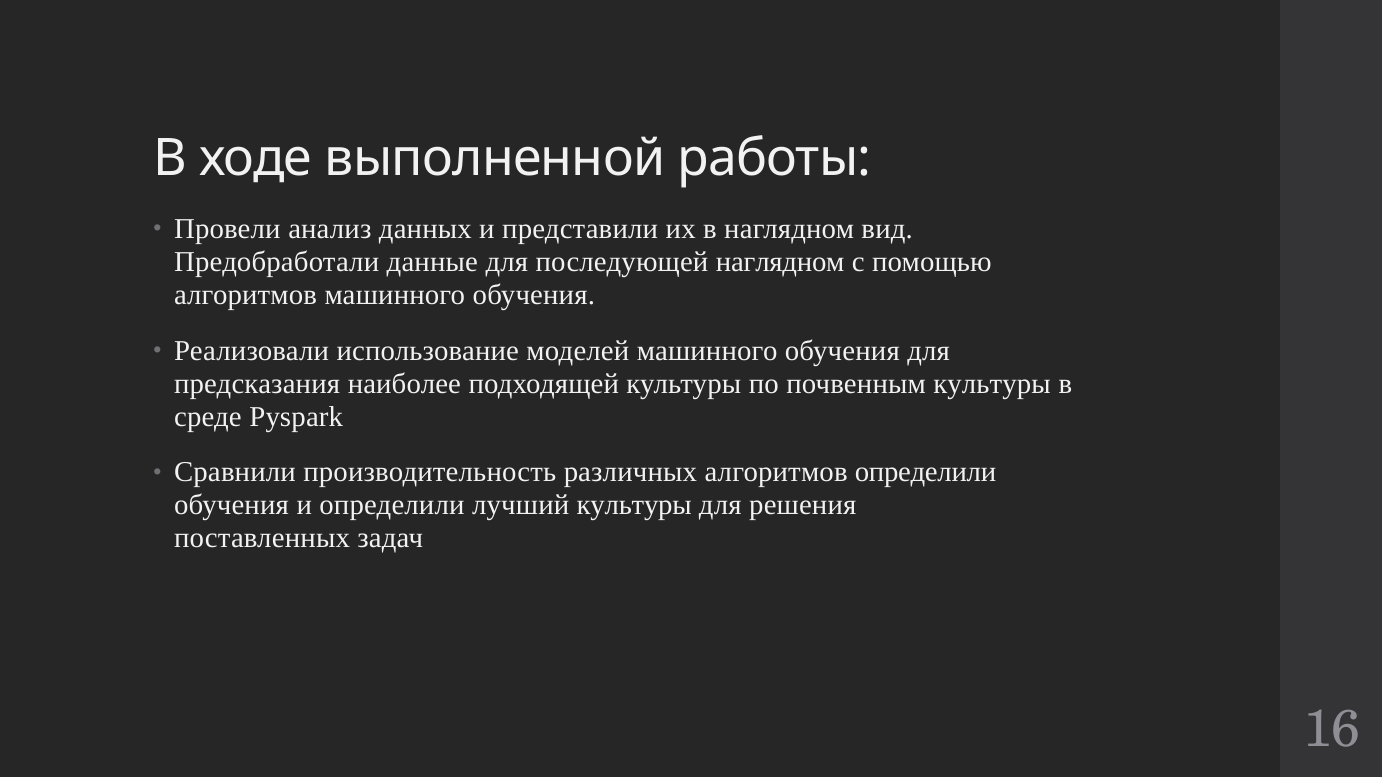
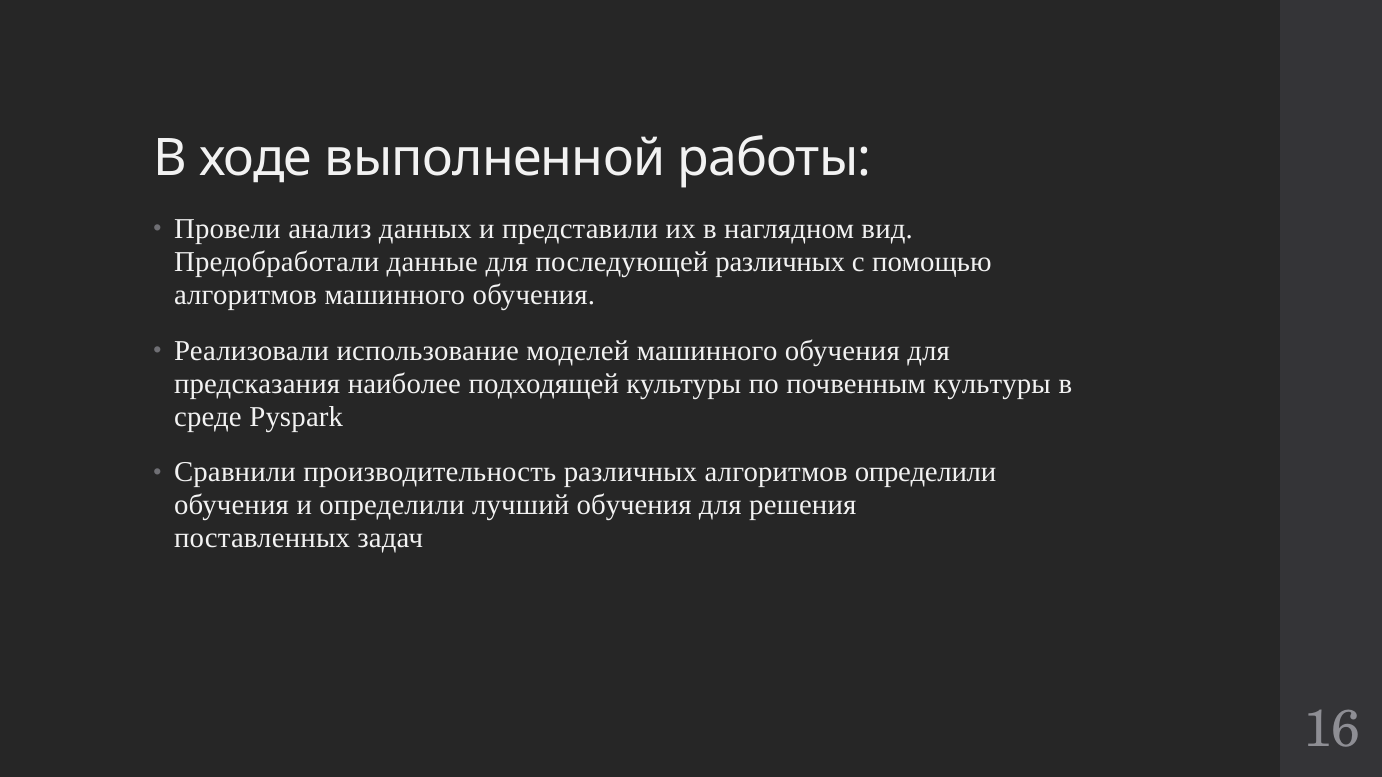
последующей наглядном: наглядном -> различных (780, 262)
лучший культуры: культуры -> обучения (634, 506)
